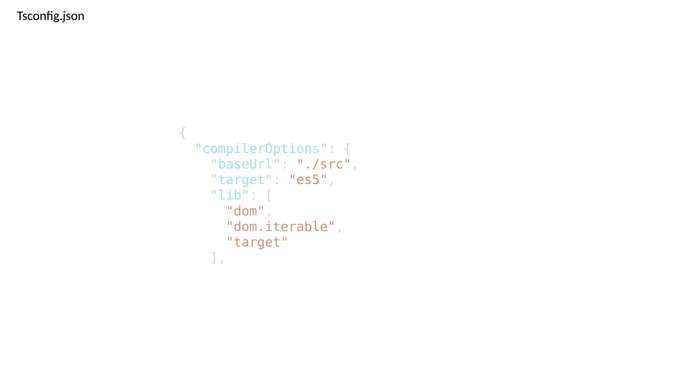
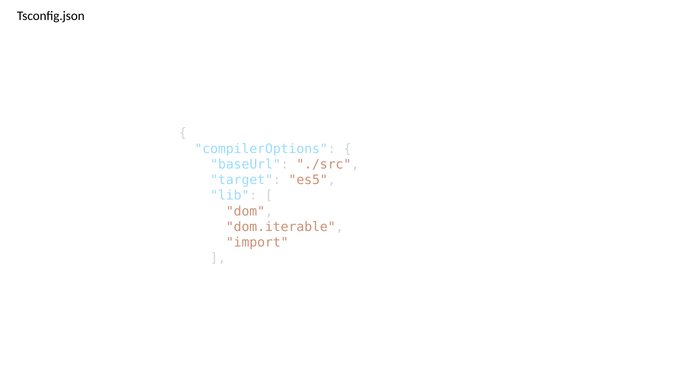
target: target -> import (257, 243)
